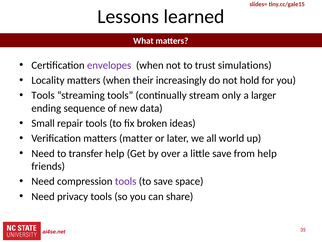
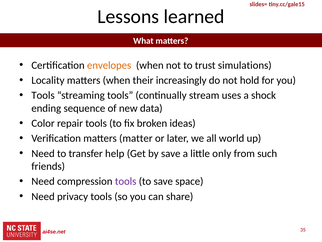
envelopes colour: purple -> orange (109, 65)
only: only -> uses (231, 95)
larger: larger -> shock (264, 95)
Small: Small -> Color (43, 123)
by over: over -> save (171, 153)
little save: save -> only (222, 153)
from help: help -> such (267, 153)
